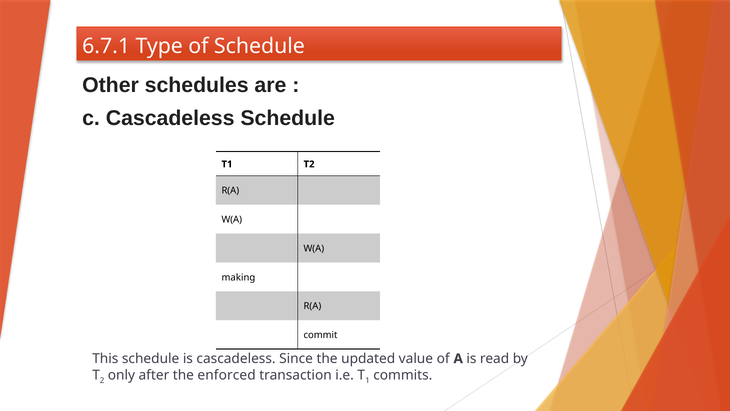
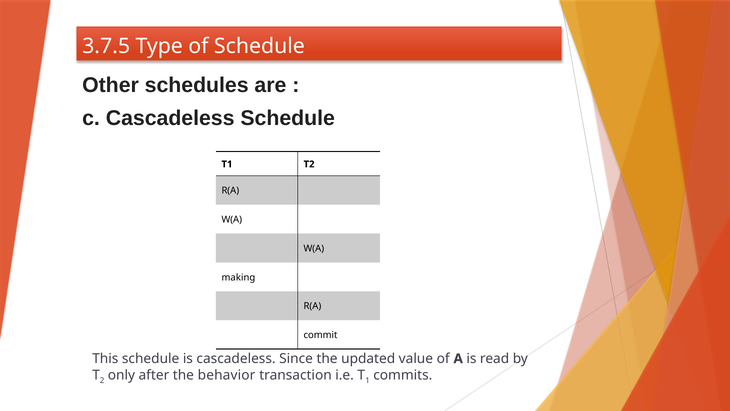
6.7.1: 6.7.1 -> 3.7.5 (106, 46)
enforced: enforced -> behavior (227, 375)
